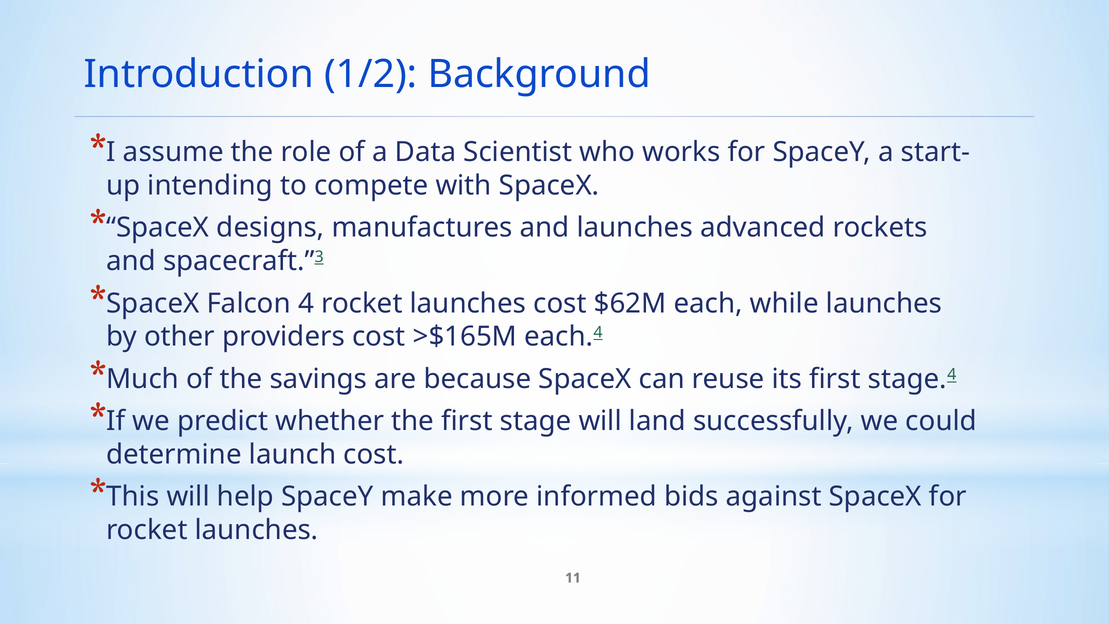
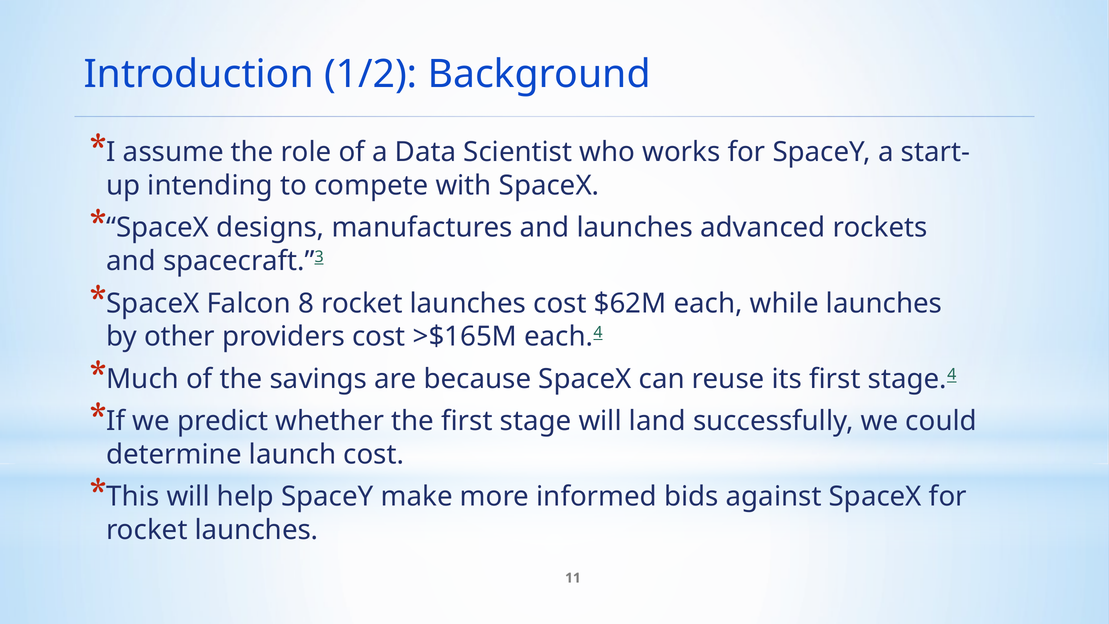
4: 4 -> 8 (306, 303)
